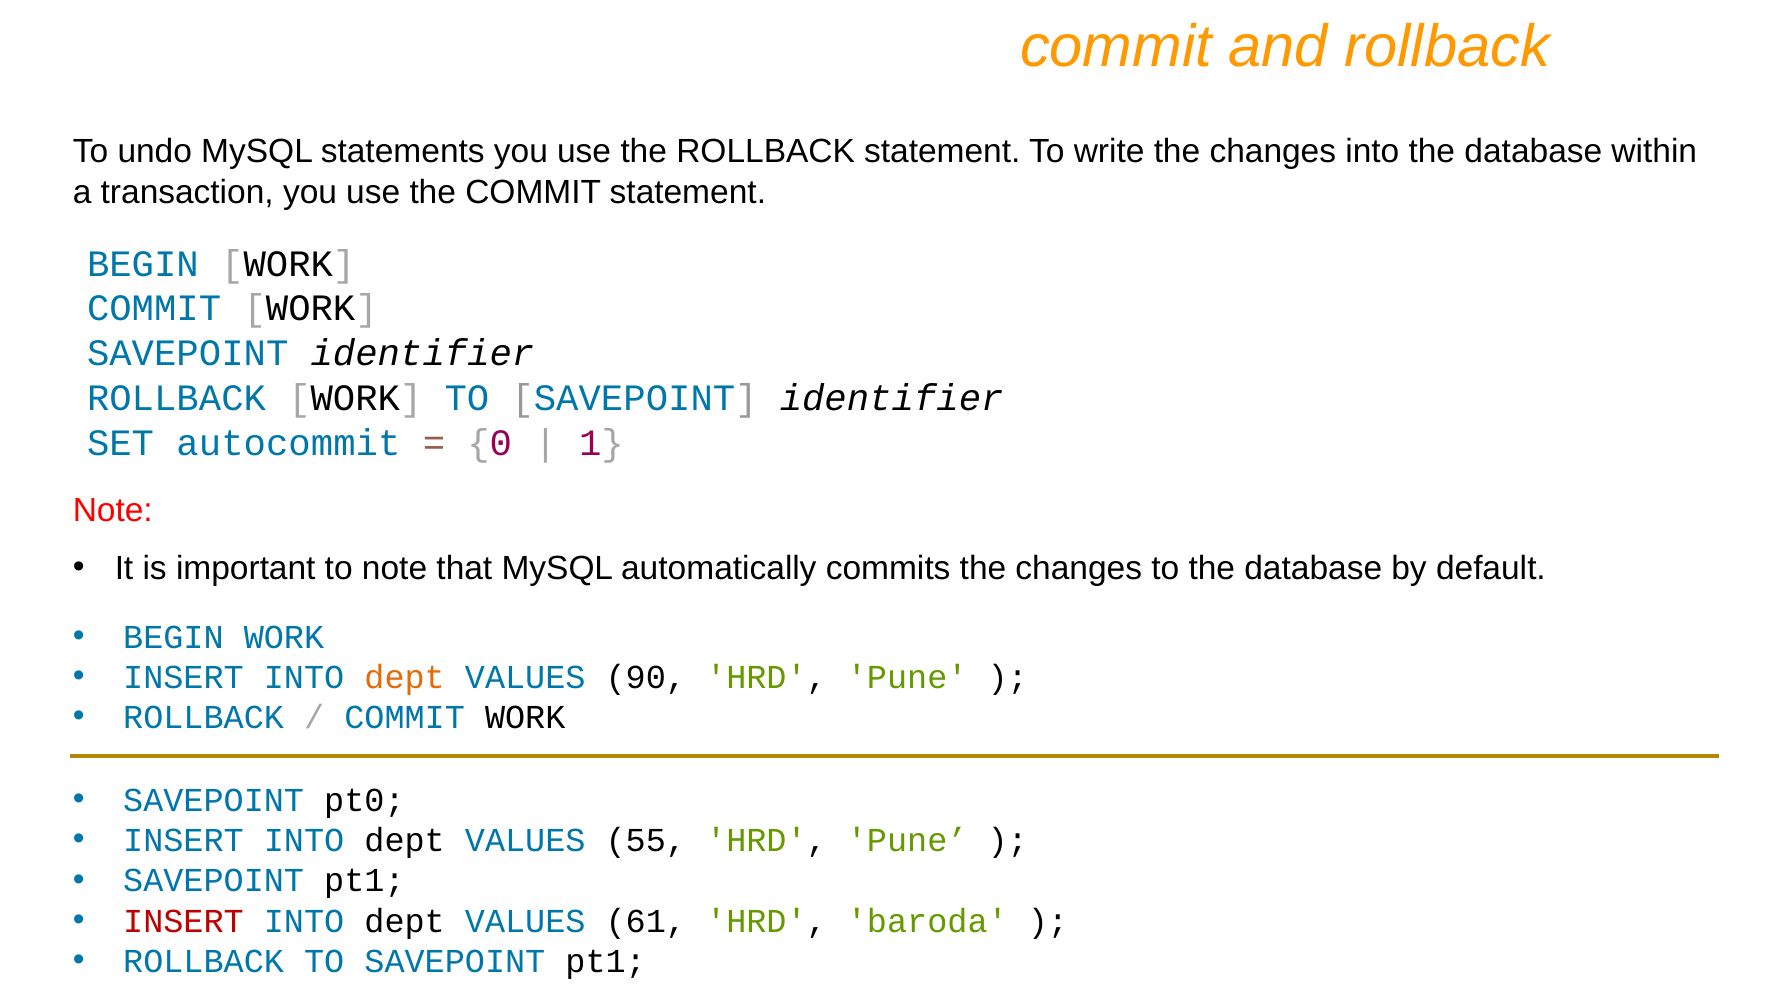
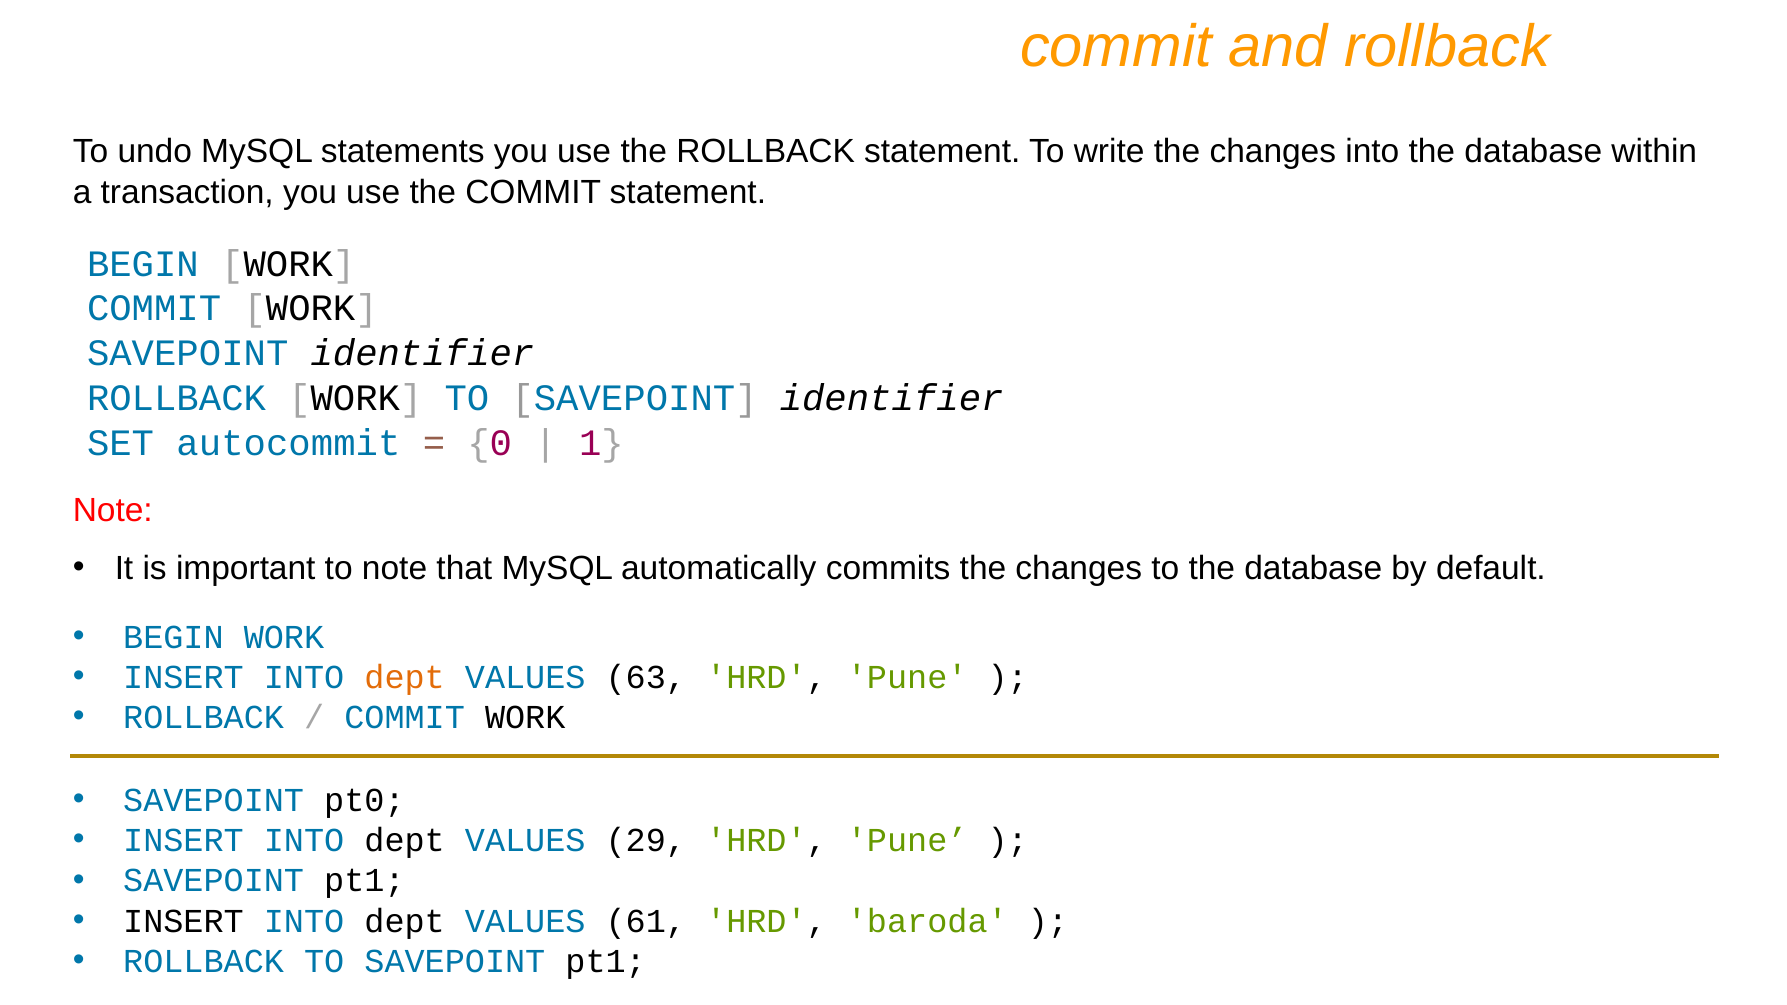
90: 90 -> 63 (646, 677)
55: 55 -> 29 (646, 841)
INSERT colour: red -> black (183, 921)
